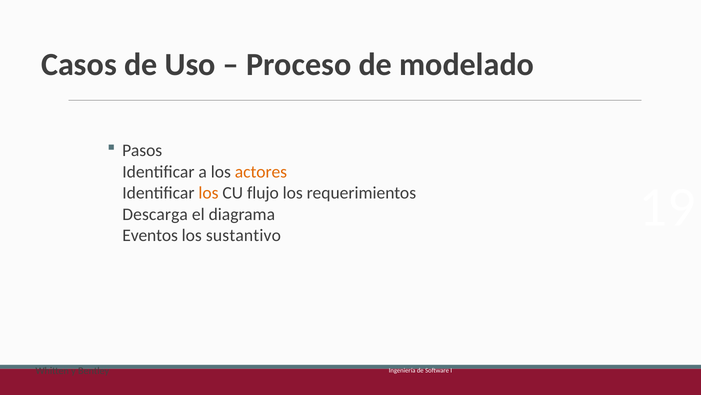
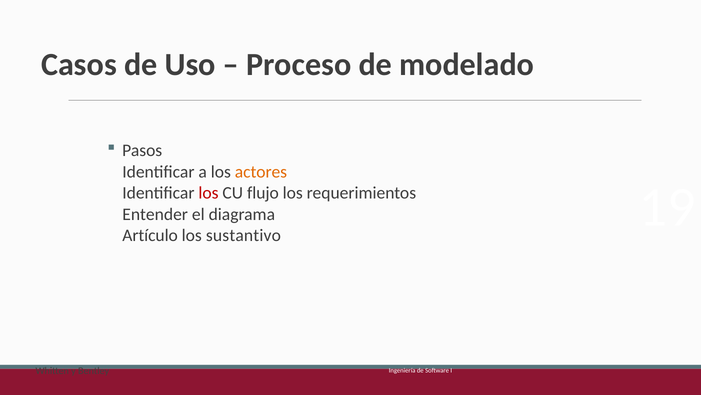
los colour: orange -> red (208, 193)
Descarga: Descarga -> Entender (155, 214)
Eventos: Eventos -> Artículo (150, 235)
